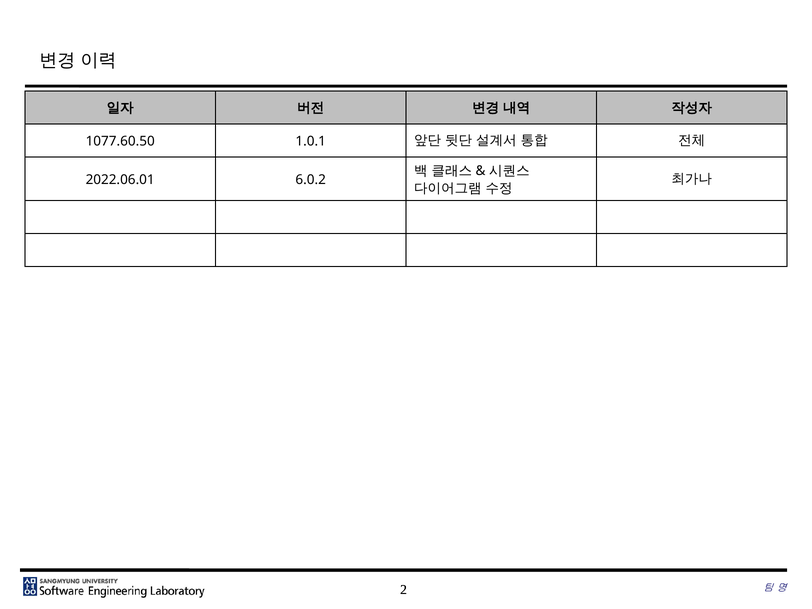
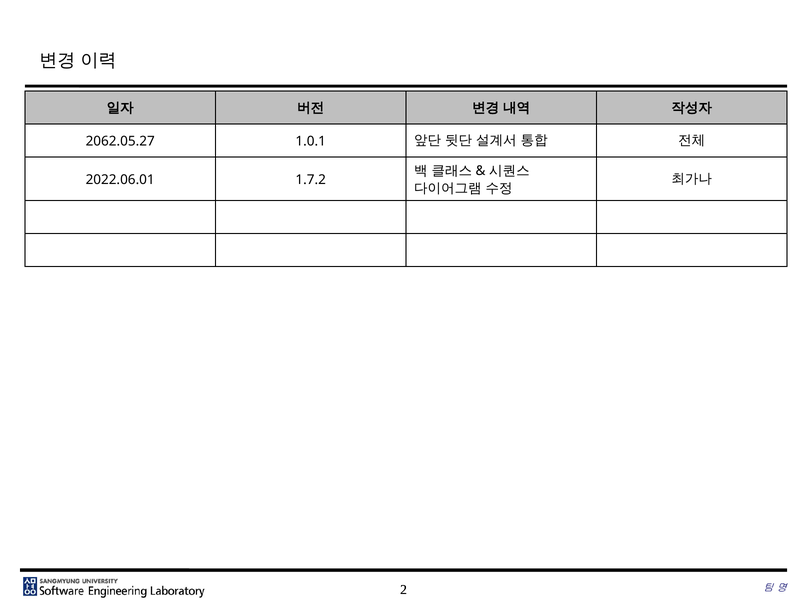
1077.60.50: 1077.60.50 -> 2062.05.27 (120, 141)
6.0.2: 6.0.2 -> 1.7.2 (311, 180)
